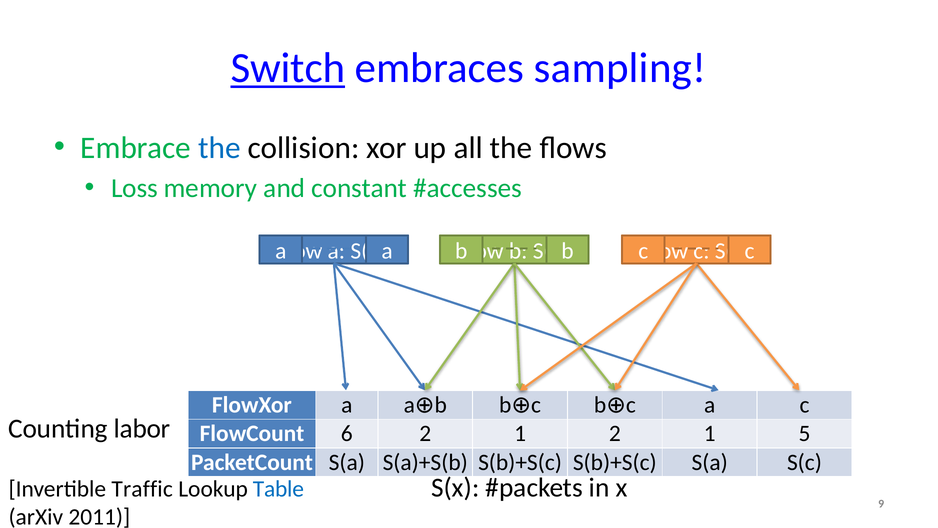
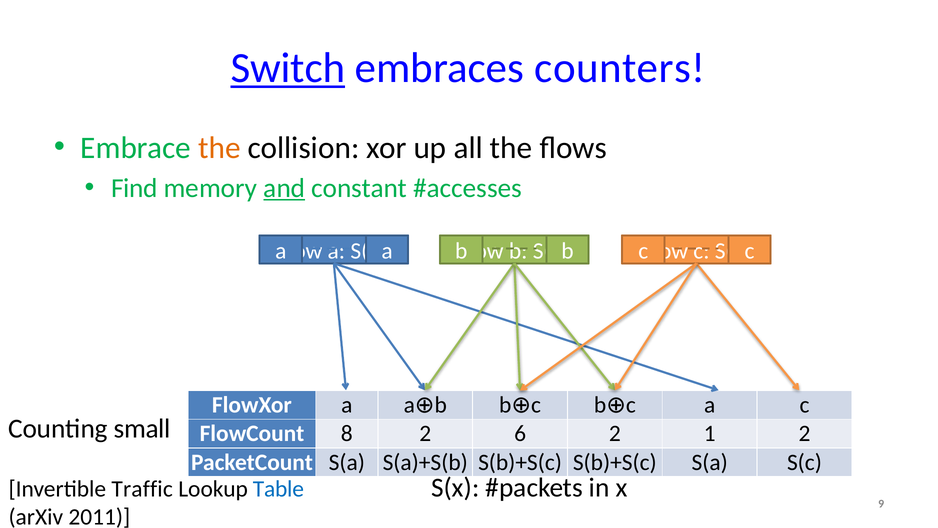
sampling: sampling -> counters (620, 68)
the colour: blue -> orange (219, 148)
Loss: Loss -> Find (134, 188)
and underline: none -> present (284, 188)
labor: labor -> small (142, 429)
6: 6 -> 8 (347, 433)
1: 1 -> 6 (520, 433)
1 5: 5 -> 2 (804, 433)
